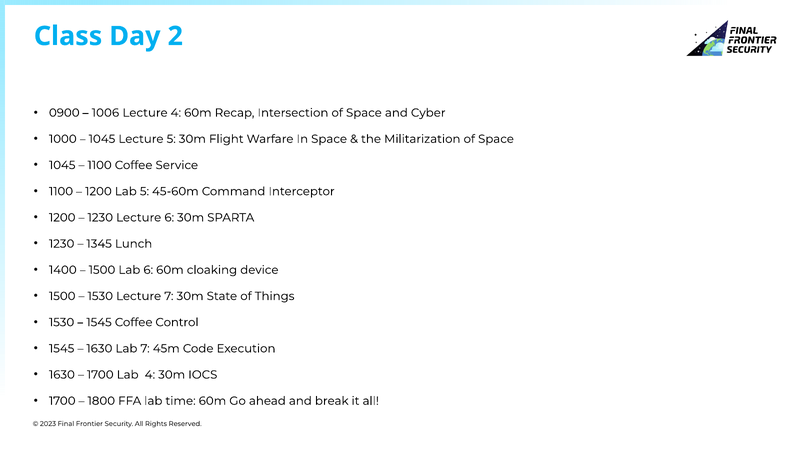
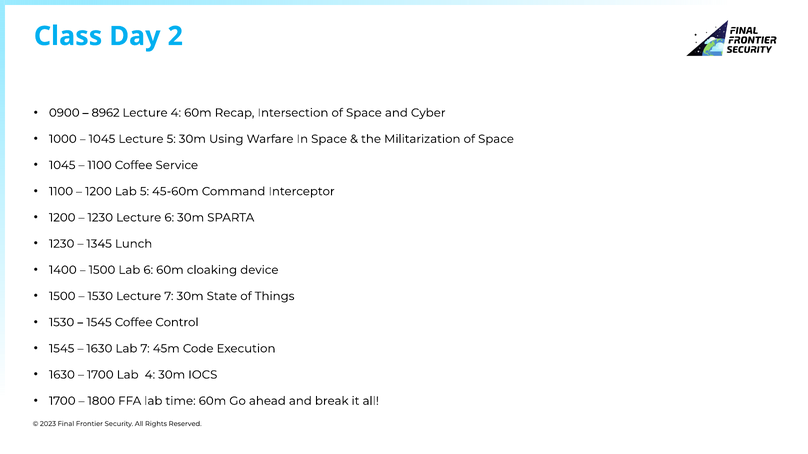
1006: 1006 -> 8962 (106, 113)
Flight: Flight -> Using (226, 139)
